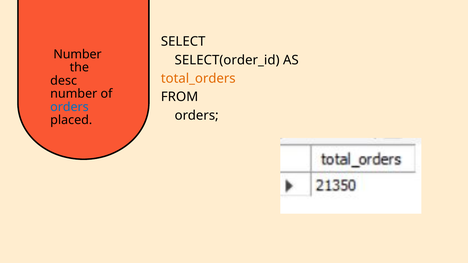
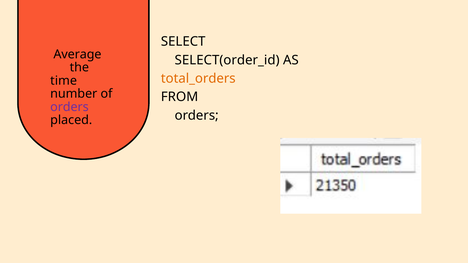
Number: Number -> Average (77, 54)
desc: desc -> time (64, 81)
orders colour: blue -> purple (69, 107)
